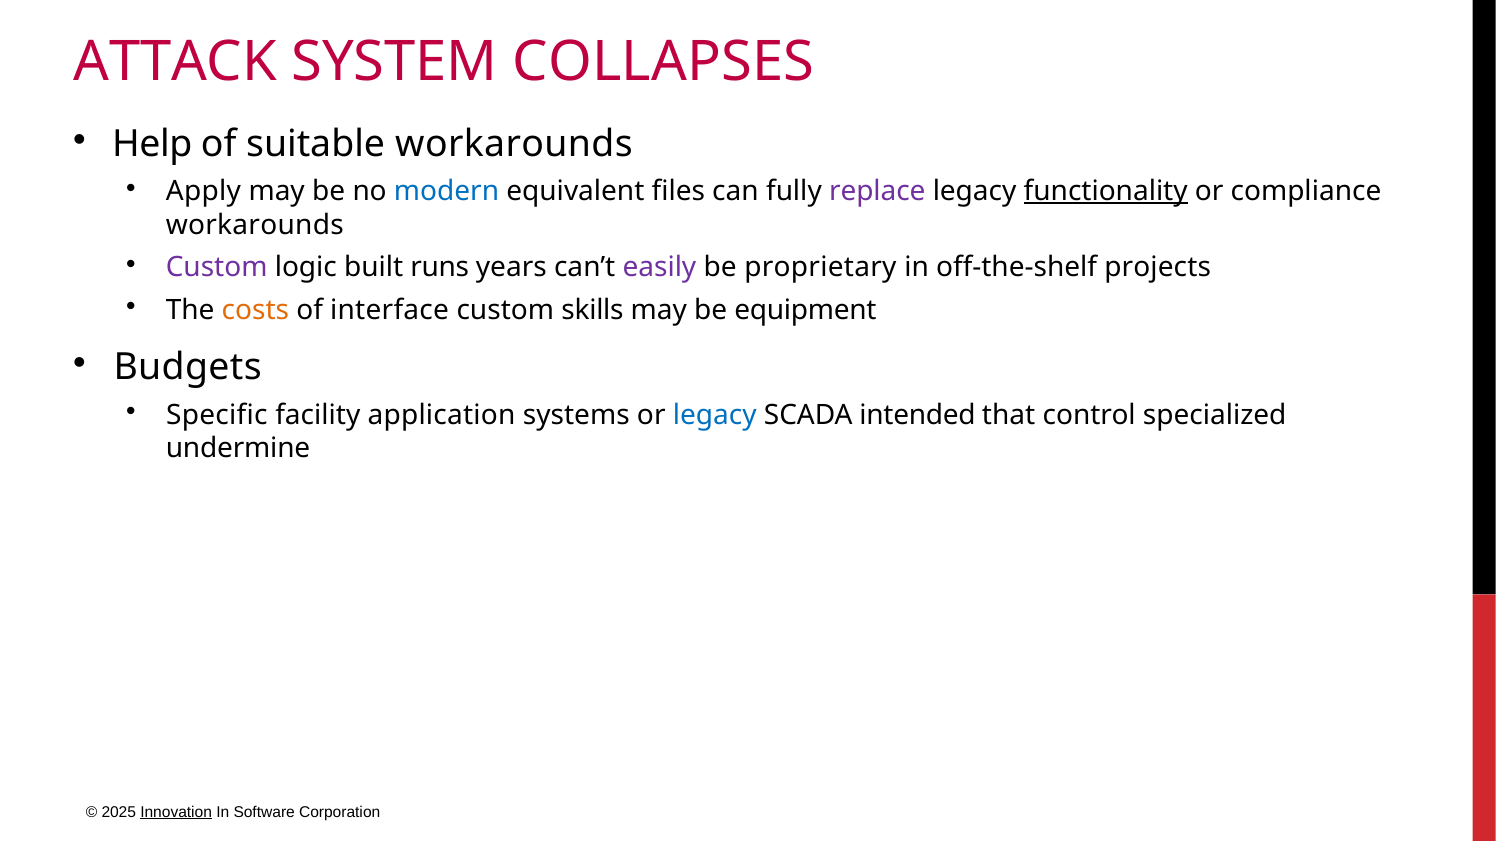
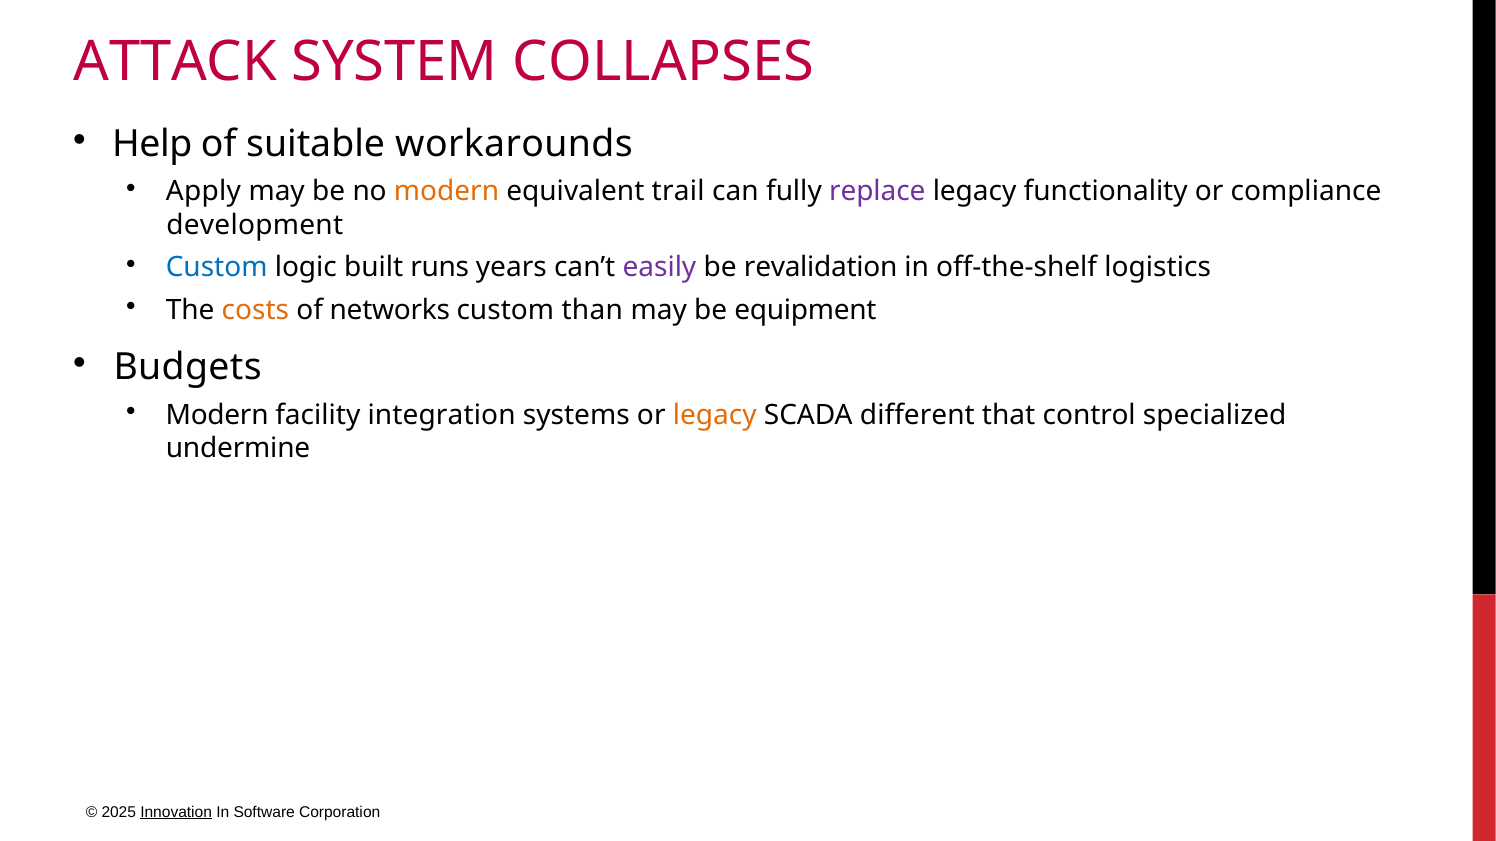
modern colour: blue -> orange (447, 191)
files: files -> trail (678, 191)
functionality underline: present -> none (1106, 191)
workarounds: workarounds -> development (255, 225)
Custom colour: purple -> blue (217, 267)
proprietary: proprietary -> revalidation (821, 267)
projects: projects -> logistics (1158, 267)
interface: interface -> networks (390, 310)
skills: skills -> than (592, 310)
Specific: Specific -> Modern (217, 415)
application: application -> integration (442, 415)
legacy colour: blue -> orange (715, 415)
intended: intended -> different (917, 415)
